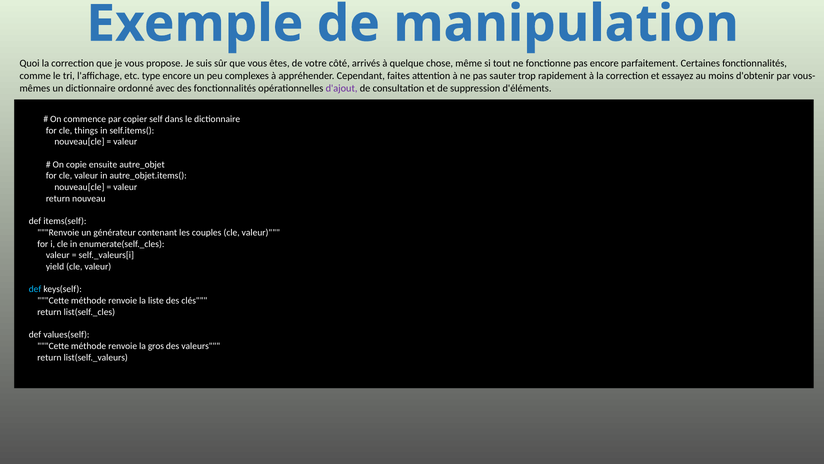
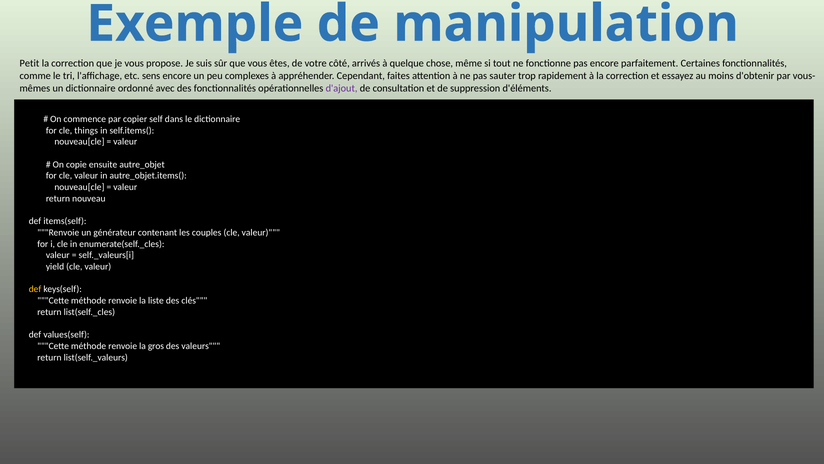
Quoi: Quoi -> Petit (30, 63)
type: type -> sens (151, 76)
def colour: light blue -> yellow (35, 289)
